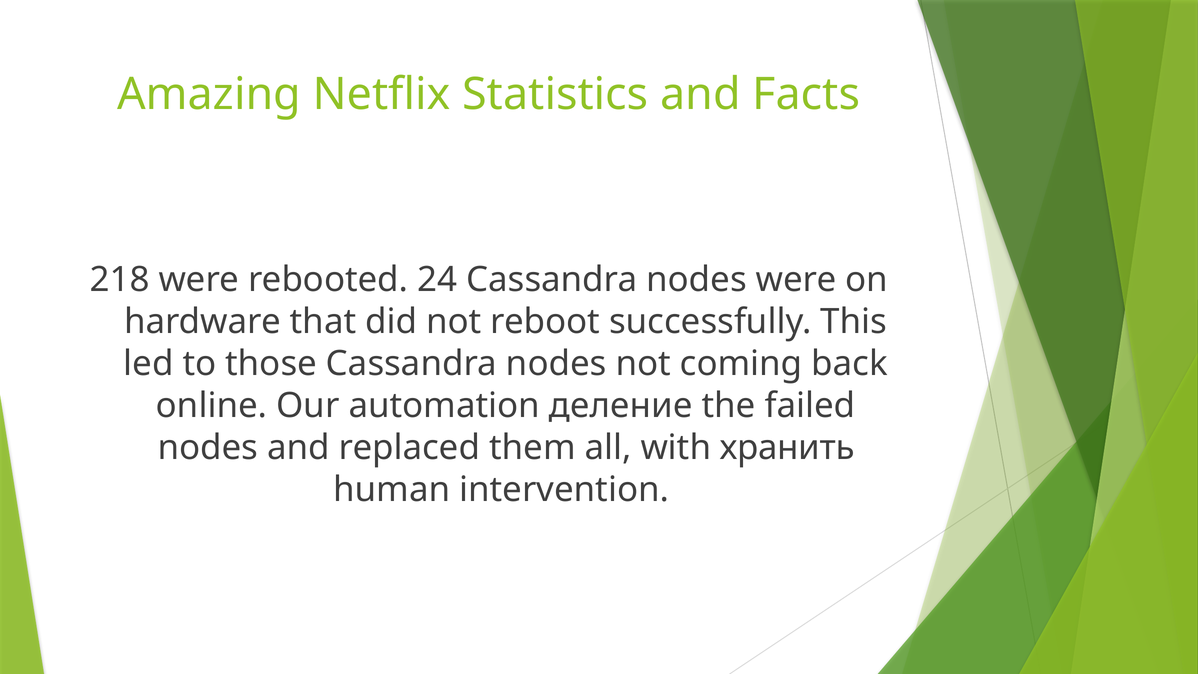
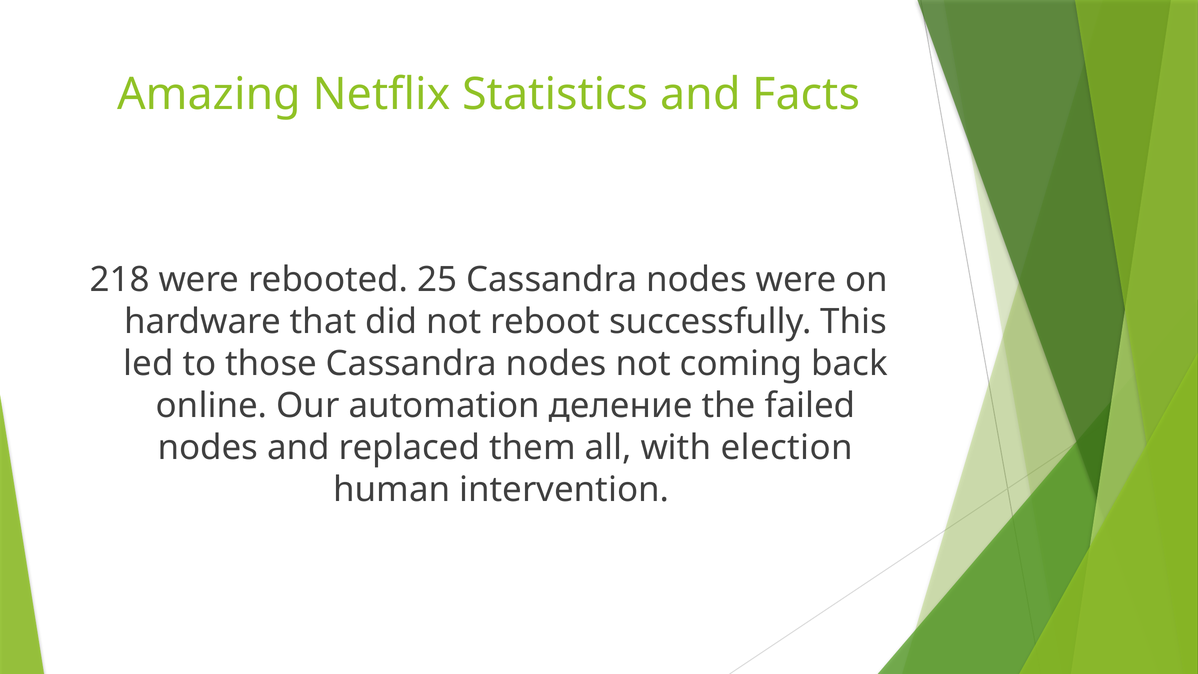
24: 24 -> 25 (437, 280)
хранить: хранить -> election (787, 447)
